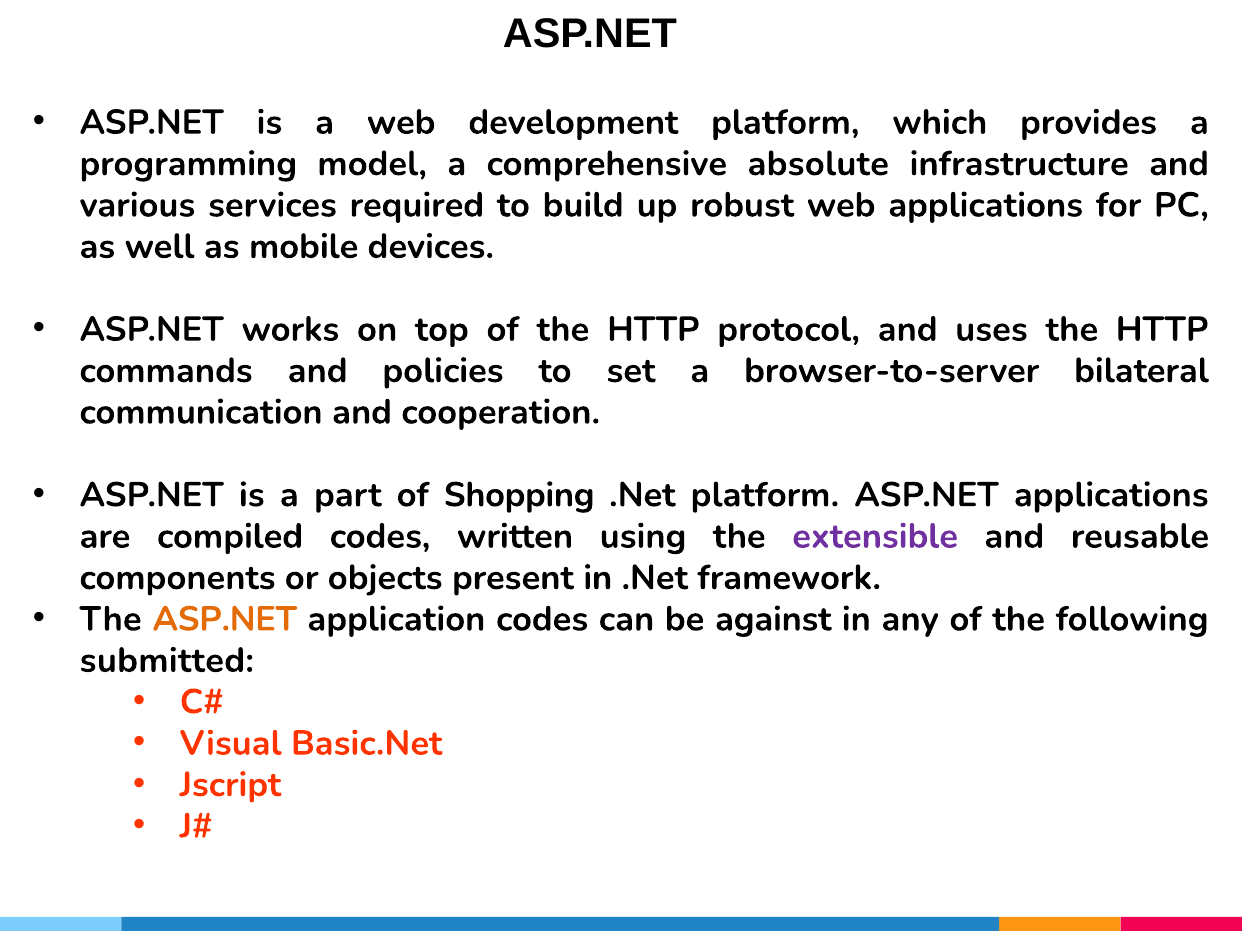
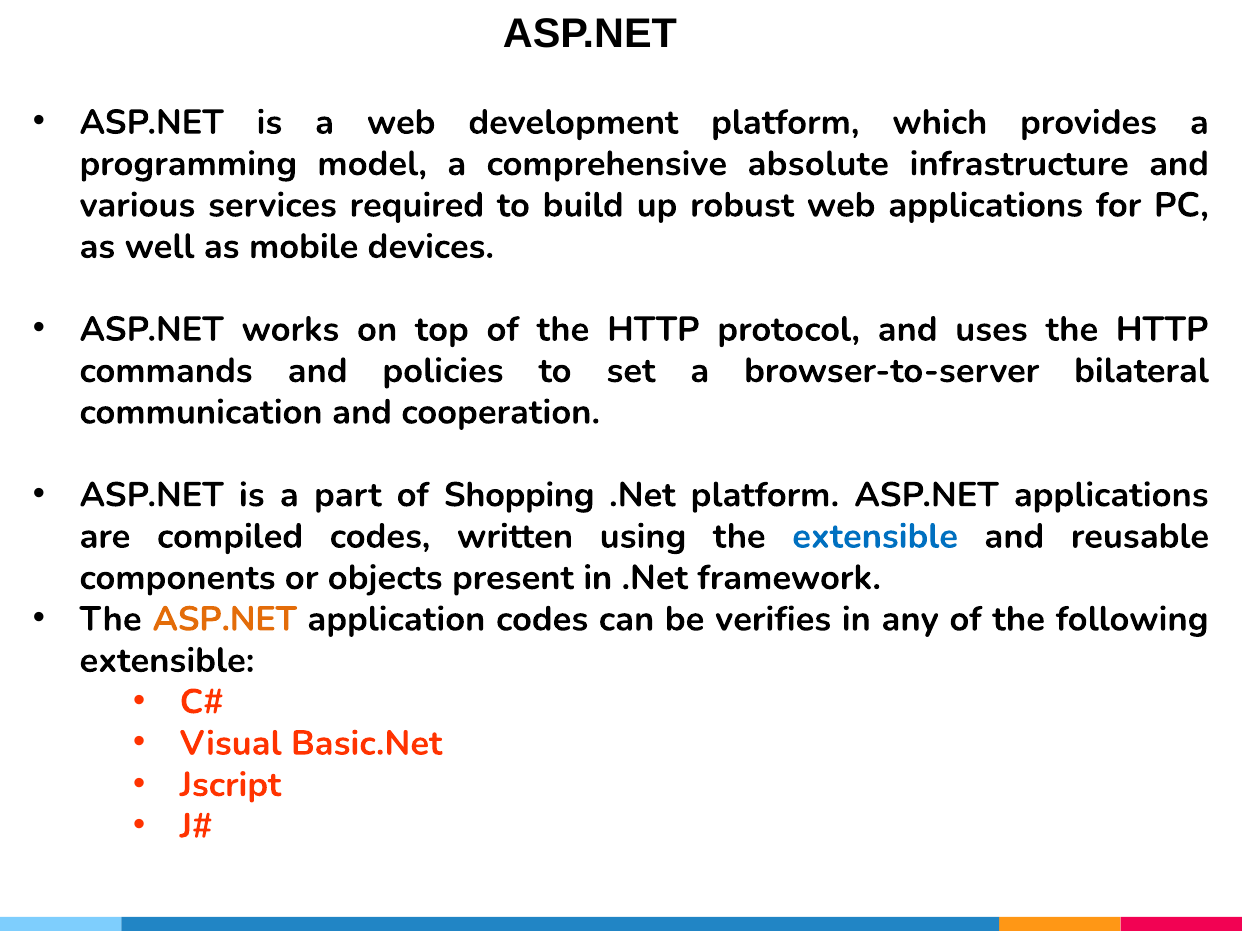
extensible colour: purple -> blue (875, 537)
against: against -> verifies (773, 619)
submitted: submitted -> extensible (167, 661)
